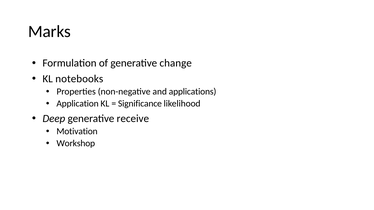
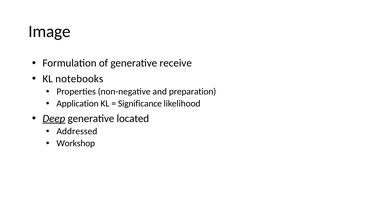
Marks: Marks -> Image (50, 31)
change: change -> receive (176, 63)
applications: applications -> preparation (193, 92)
Deep underline: none -> present (54, 119)
receive: receive -> located (133, 119)
Motivation: Motivation -> Addressed (77, 132)
